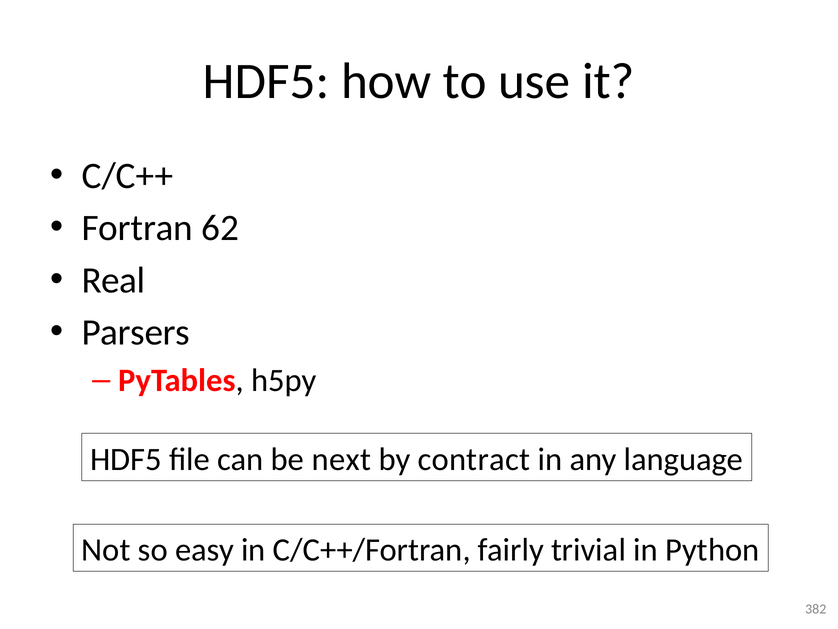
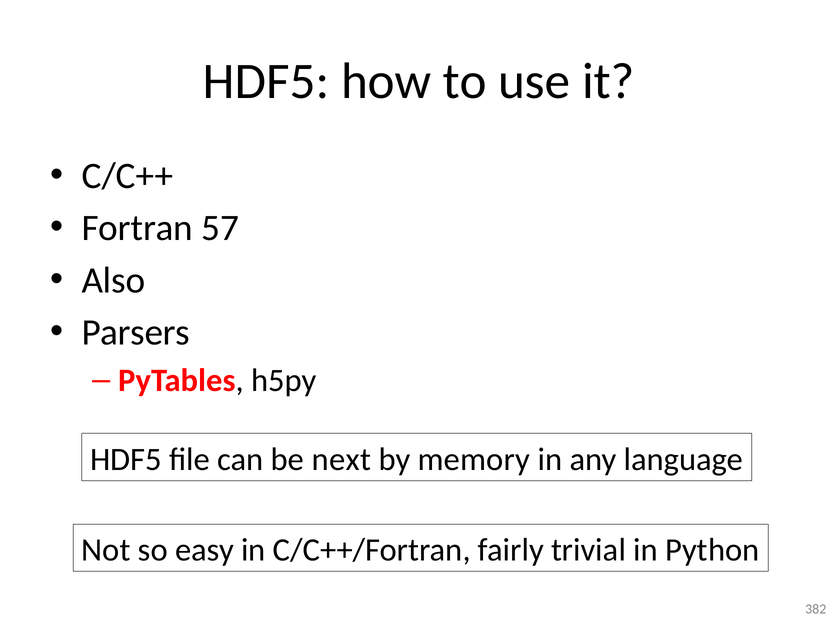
62: 62 -> 57 (220, 228)
Real: Real -> Also (113, 280)
contract: contract -> memory (474, 459)
